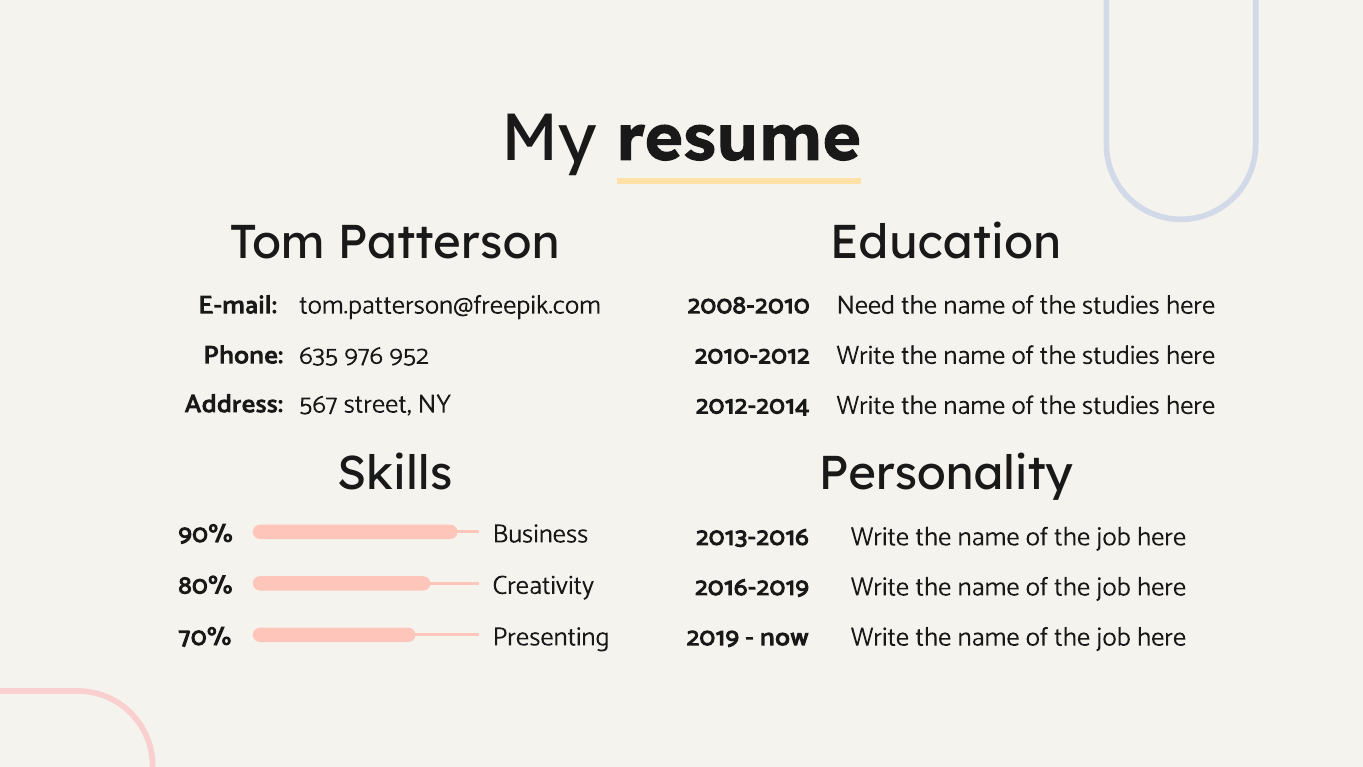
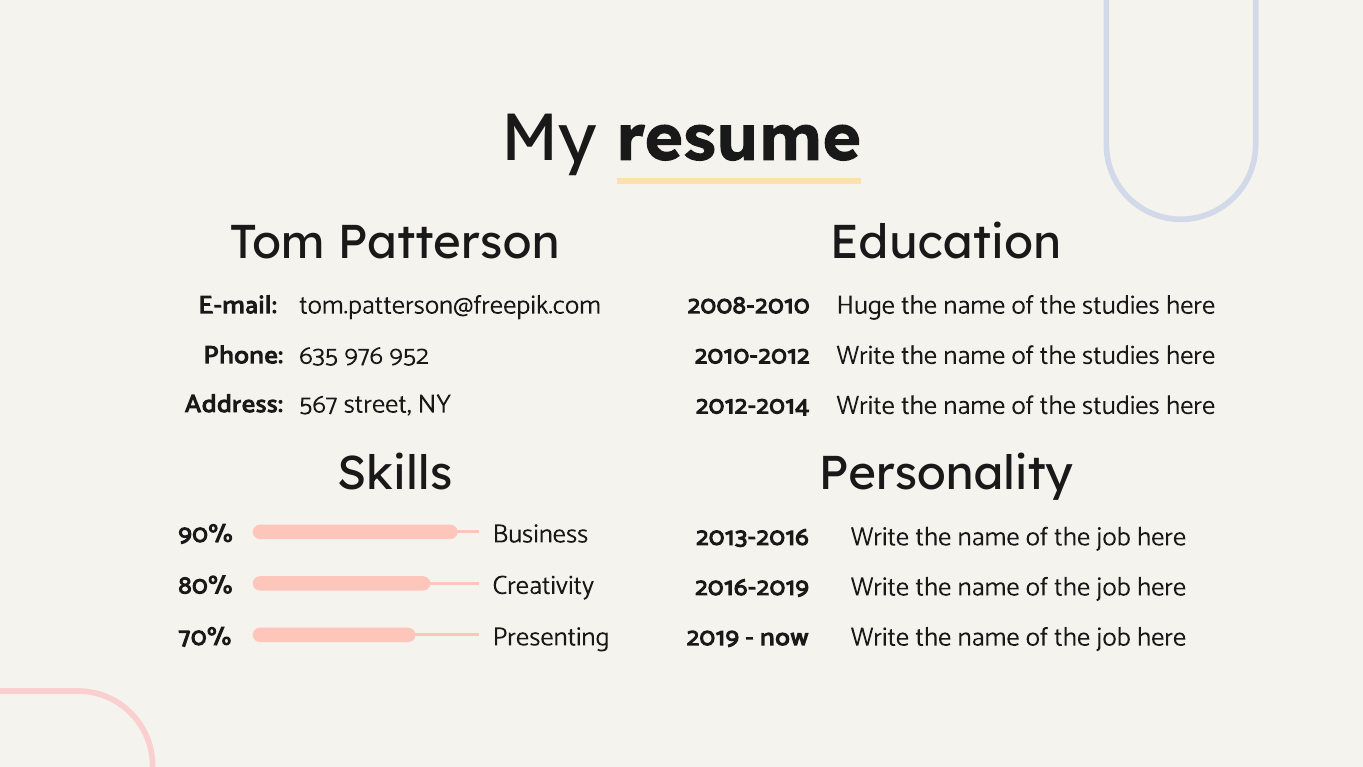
Need: Need -> Huge (866, 305)
